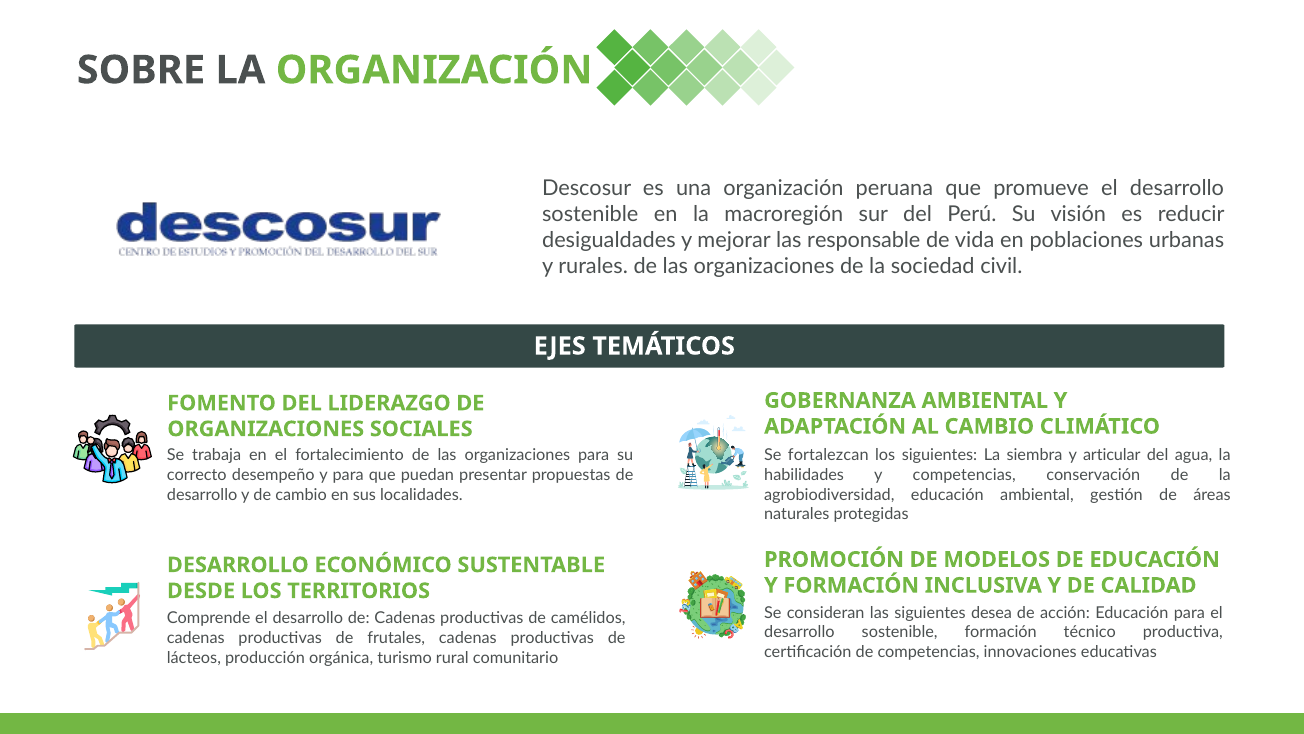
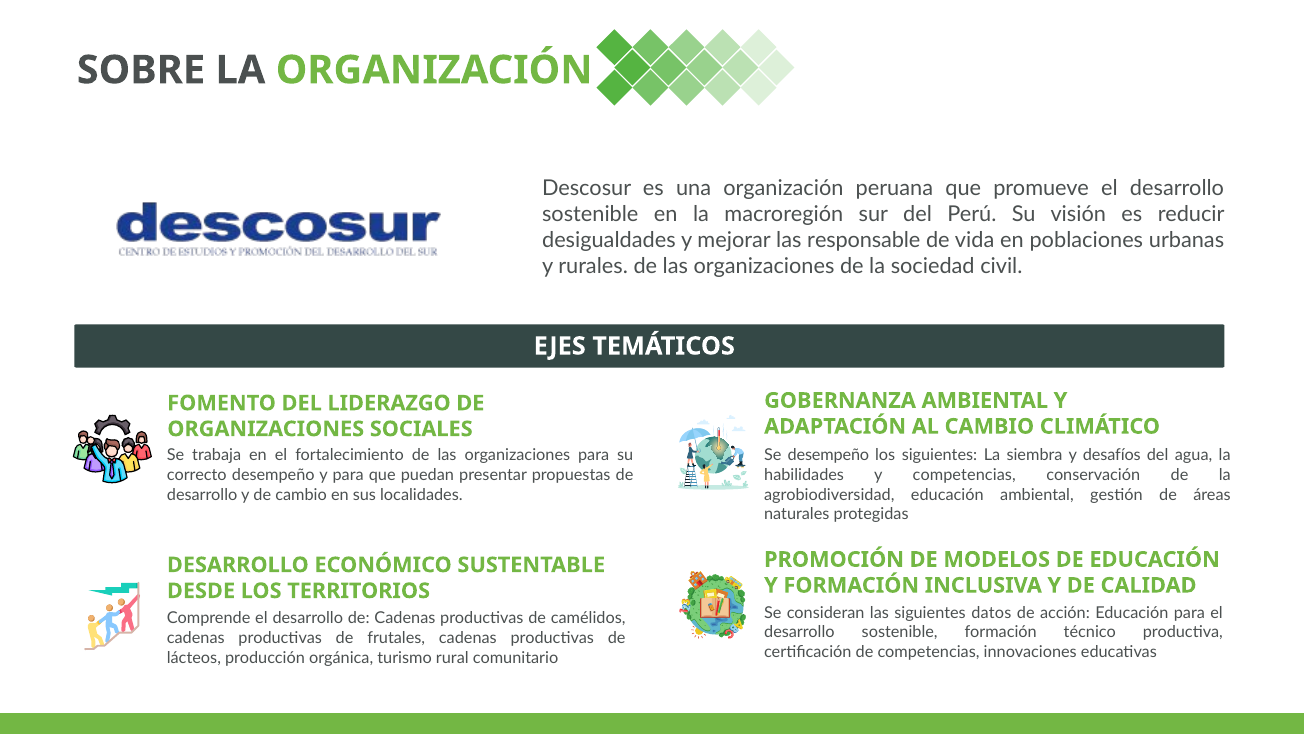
Se fortalezcan: fortalezcan -> desempeño (828, 455)
articular: articular -> desafíos (1112, 455)
desea: desea -> datos (991, 613)
